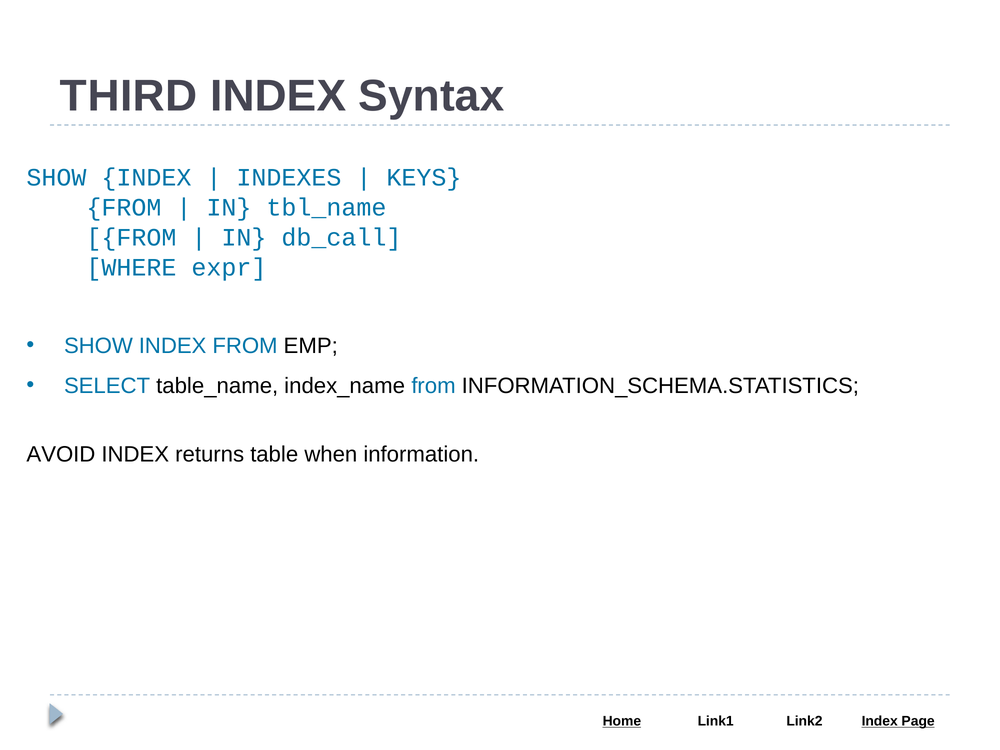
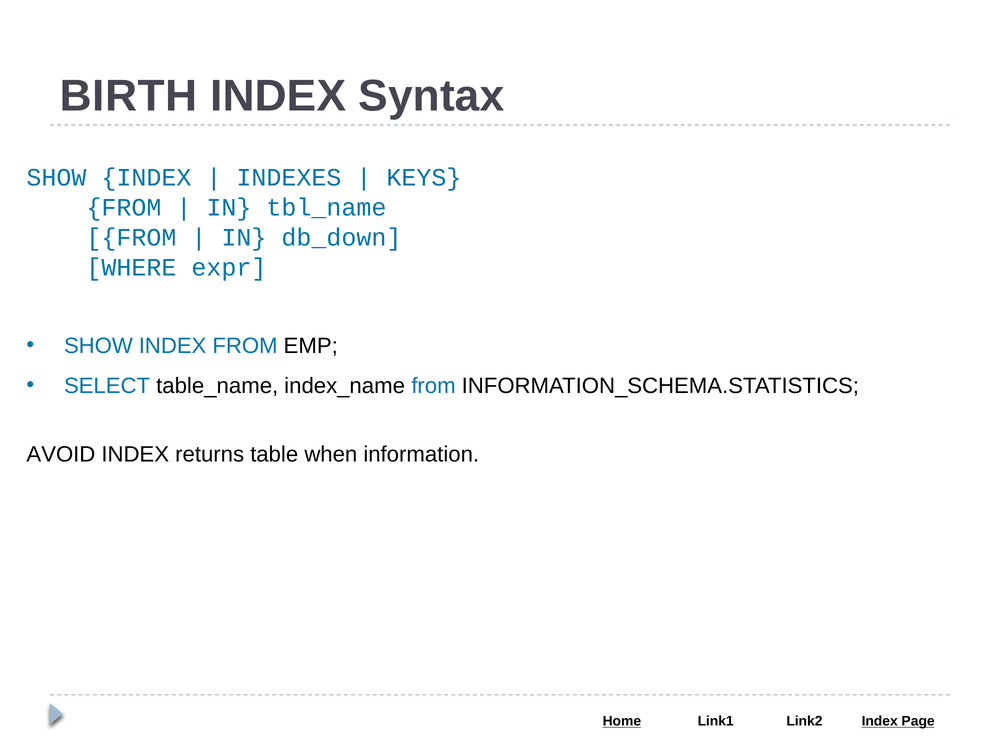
THIRD: THIRD -> BIRTH (129, 96)
db_call: db_call -> db_down (341, 238)
